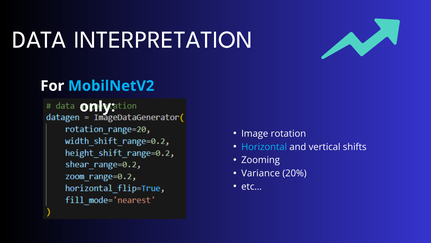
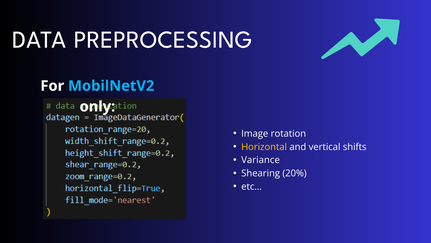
INTERPRETATION: INTERPRETATION -> PREPROCESSING (163, 40)
Horizontal colour: light blue -> yellow (264, 147)
Zooming: Zooming -> Variance (261, 160)
Variance: Variance -> Shearing (261, 173)
